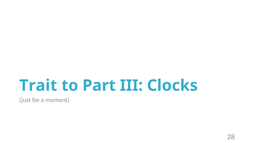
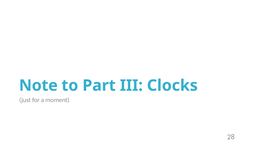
Trait: Trait -> Note (38, 85)
